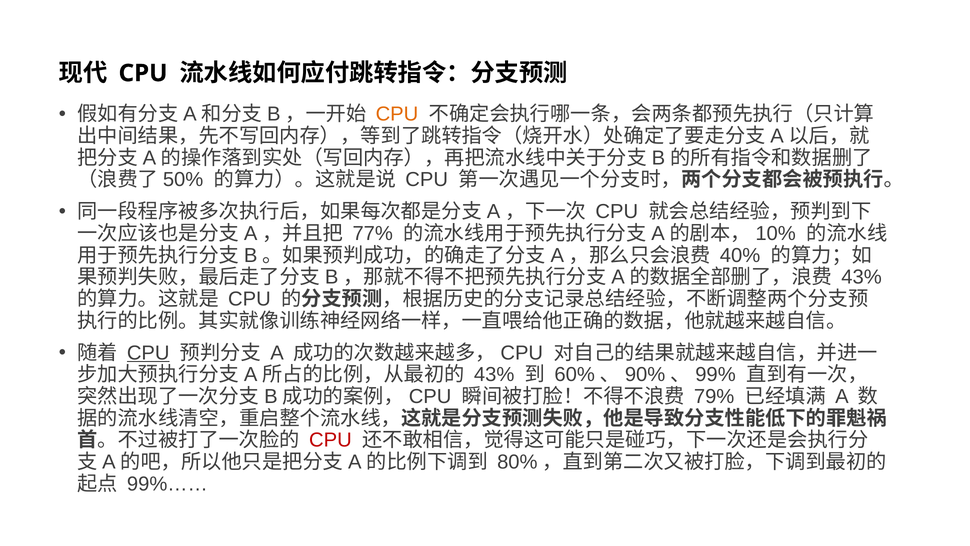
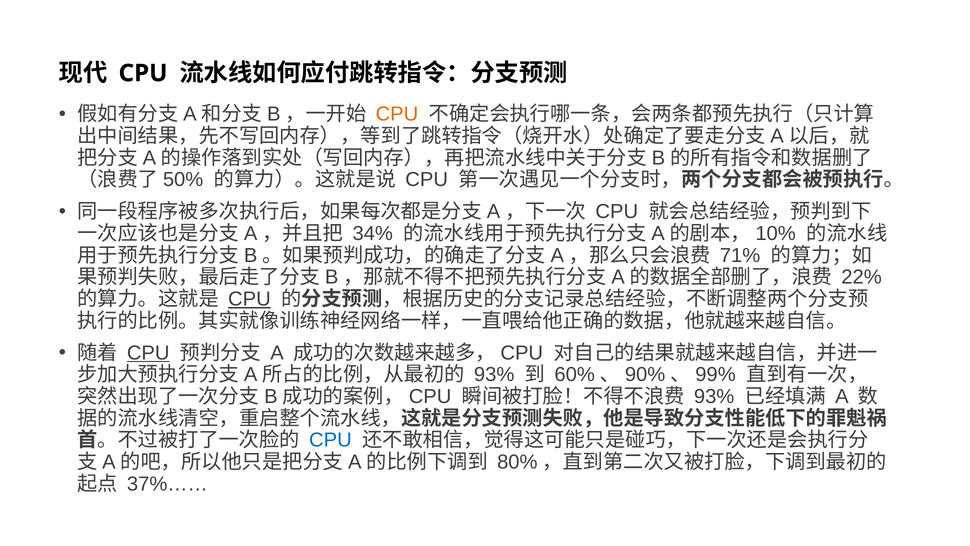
77%: 77% -> 34% (373, 233)
40%: 40% -> 71% (740, 255)
43%: 43% -> 22% (862, 277)
CPU underline: none -> present (249, 299)
43%: 43% -> 93% (494, 374)
79%: 79% -> 93% (714, 396)
CPU colour: red -> blue (330, 440)
99%……: 99%…… -> 37%…… (167, 484)
